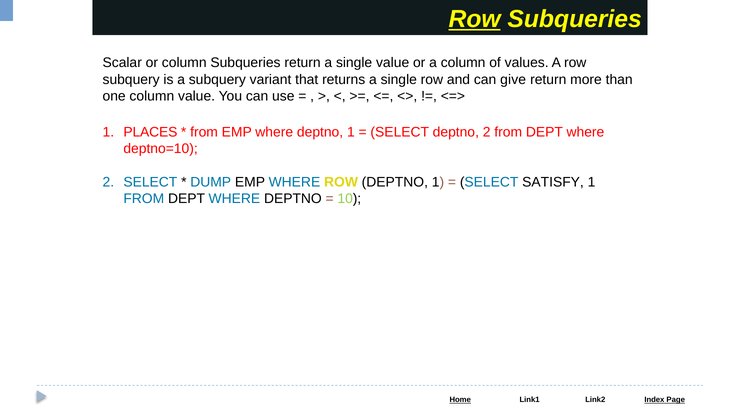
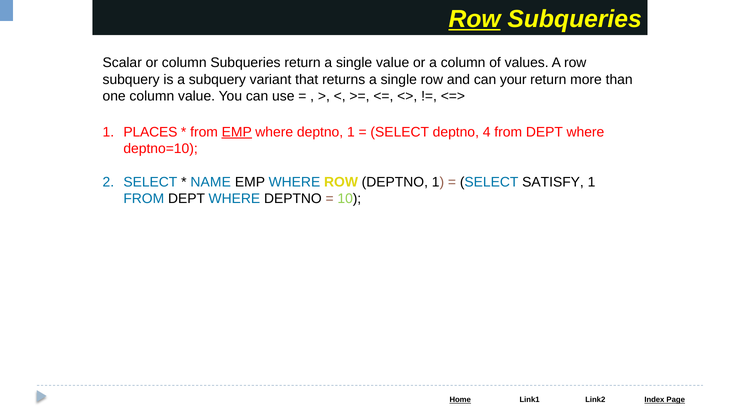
give: give -> your (513, 80)
EMP underline: none -> present (237, 132)
deptno 2: 2 -> 4 (487, 132)
DUMP: DUMP -> NAME (211, 182)
